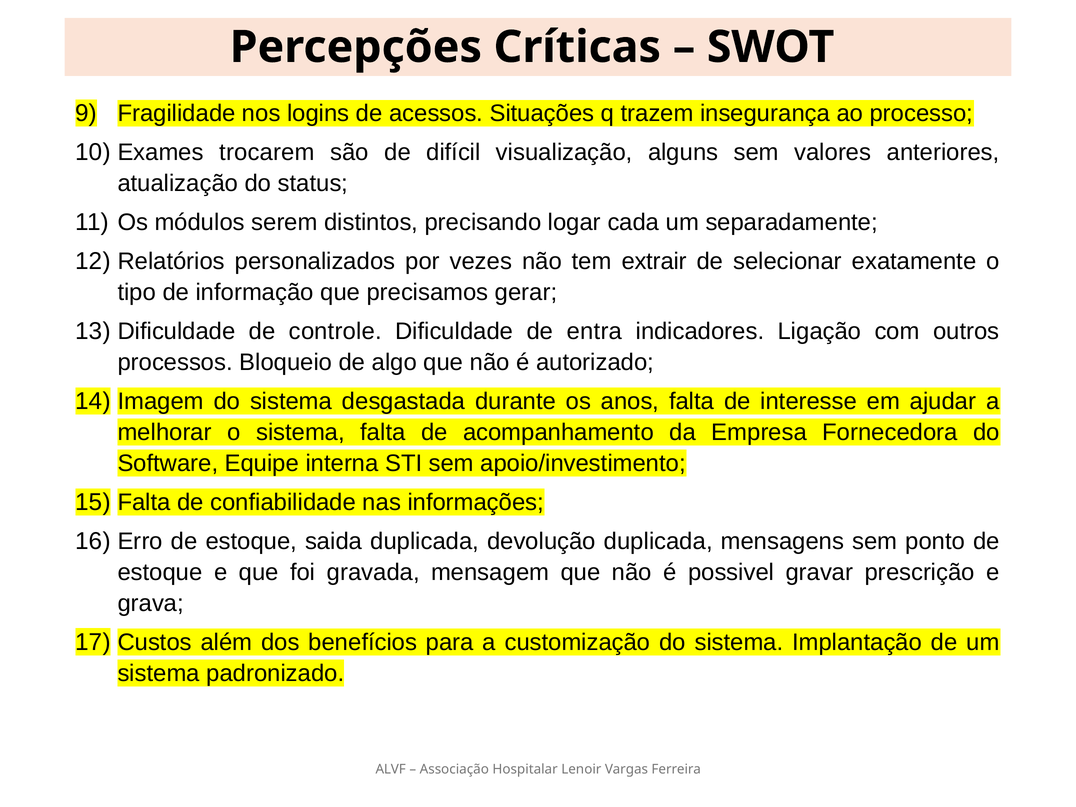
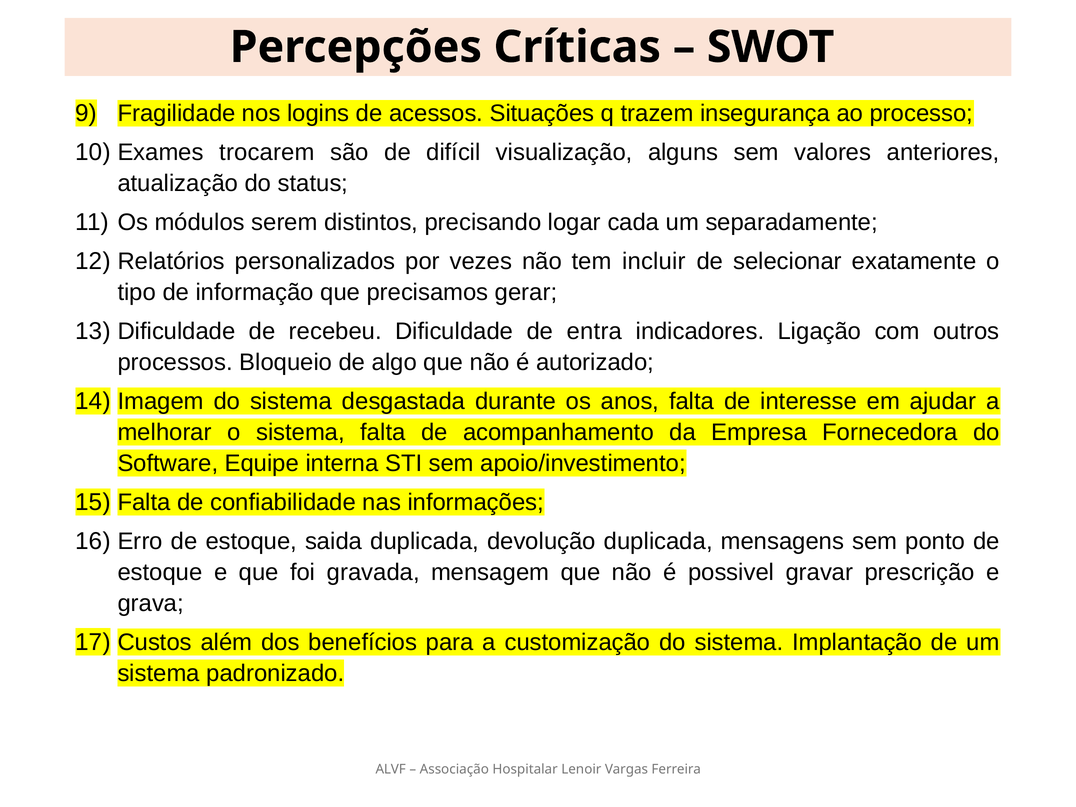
extrair: extrair -> incluir (654, 262)
controle: controle -> recebeu (335, 332)
